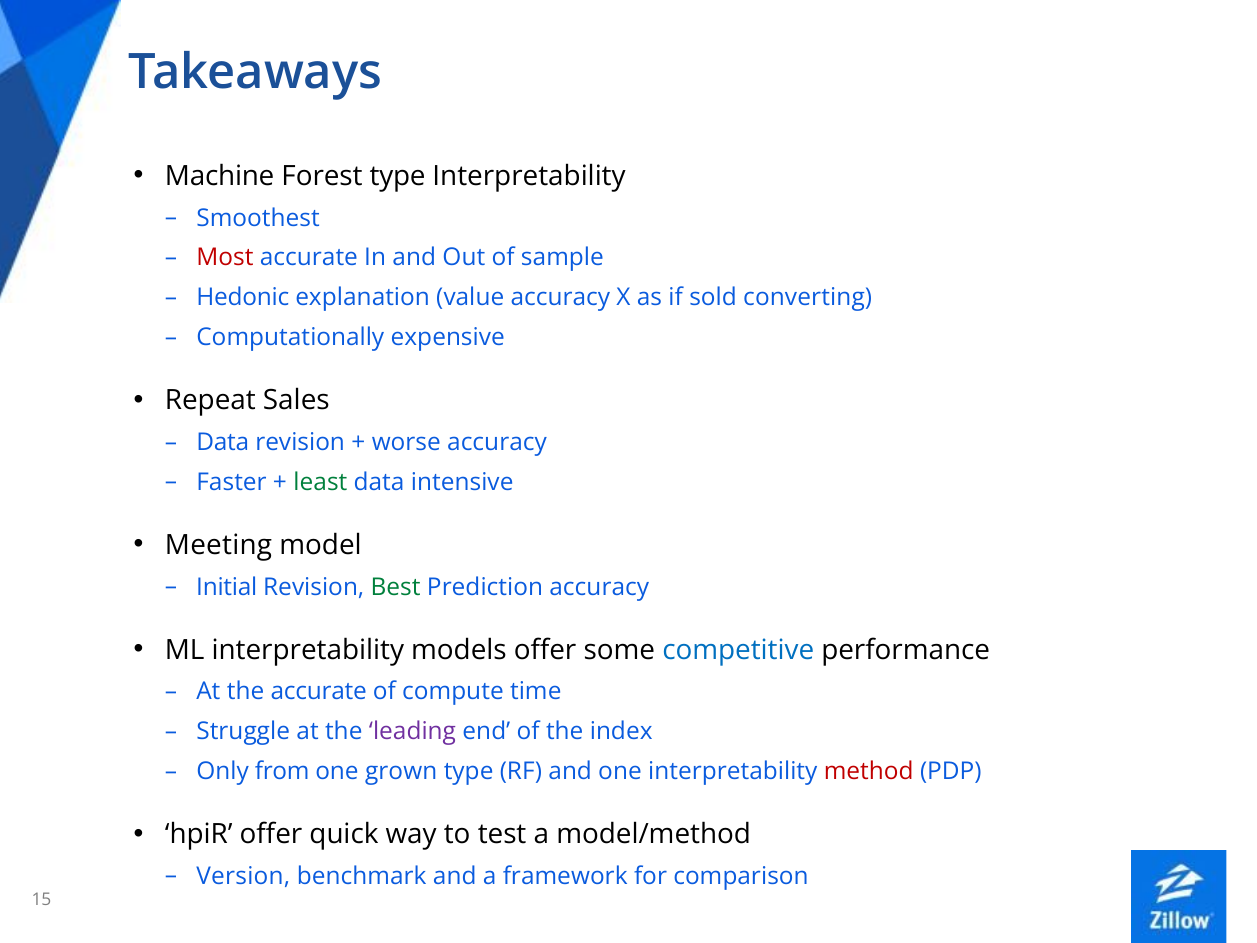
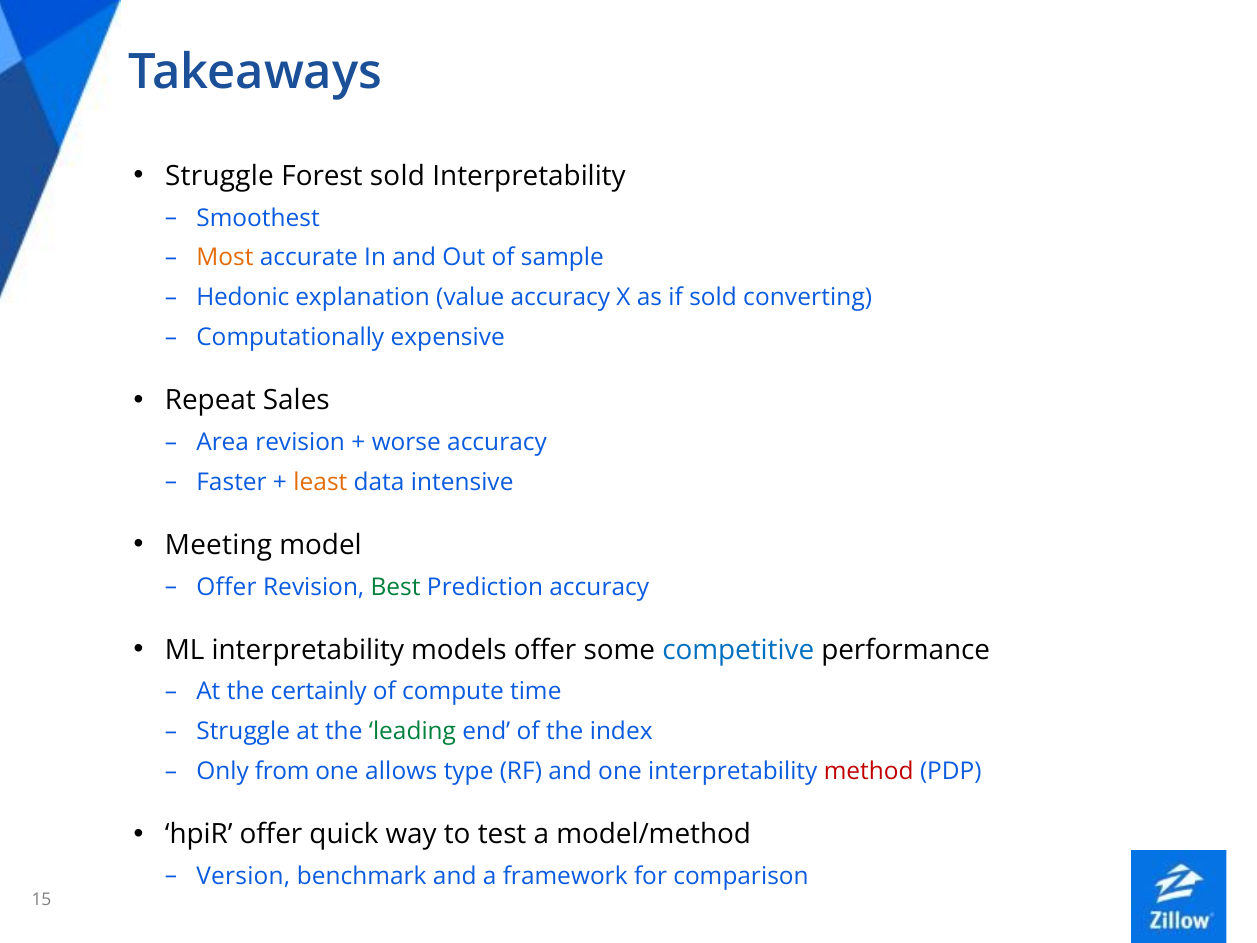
Machine: Machine -> Struggle (219, 176)
Forest type: type -> sold (397, 176)
Most colour: red -> orange (225, 258)
Data: Data -> Area (223, 442)
least colour: green -> orange (320, 482)
Initial: Initial -> Offer (227, 587)
the accurate: accurate -> certainly (319, 692)
leading colour: purple -> green (412, 731)
grown: grown -> allows (401, 771)
